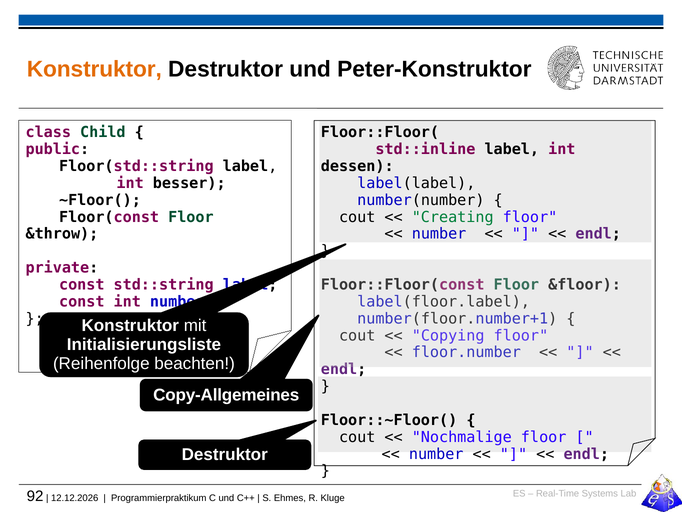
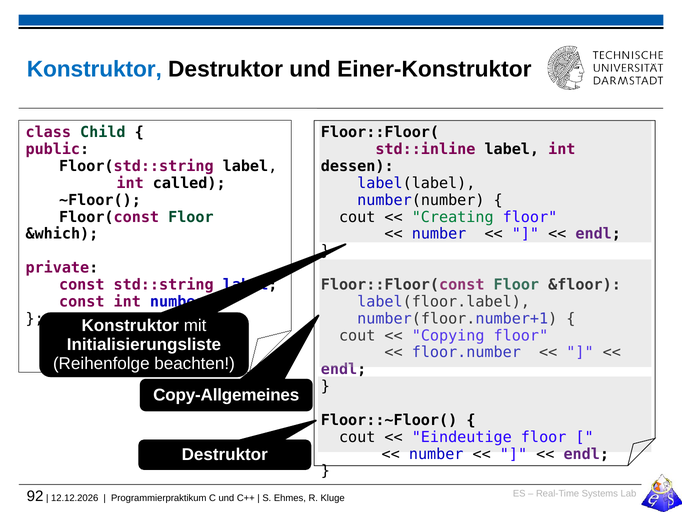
Konstruktor colour: orange -> blue (94, 69)
Peter-Konstruktor: Peter-Konstruktor -> Einer-Konstruktor (434, 69)
besser: besser -> called (189, 183)
&throw: &throw -> &which (62, 234)
Nochmalige: Nochmalige -> Eindeutige (462, 437)
